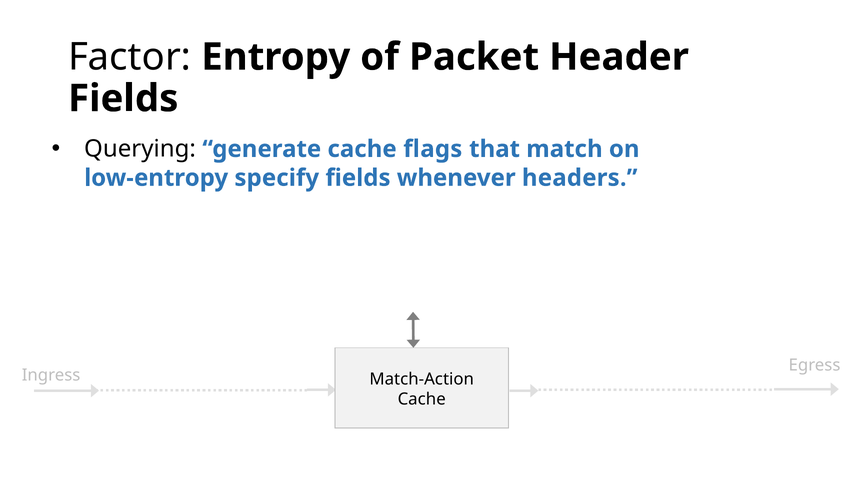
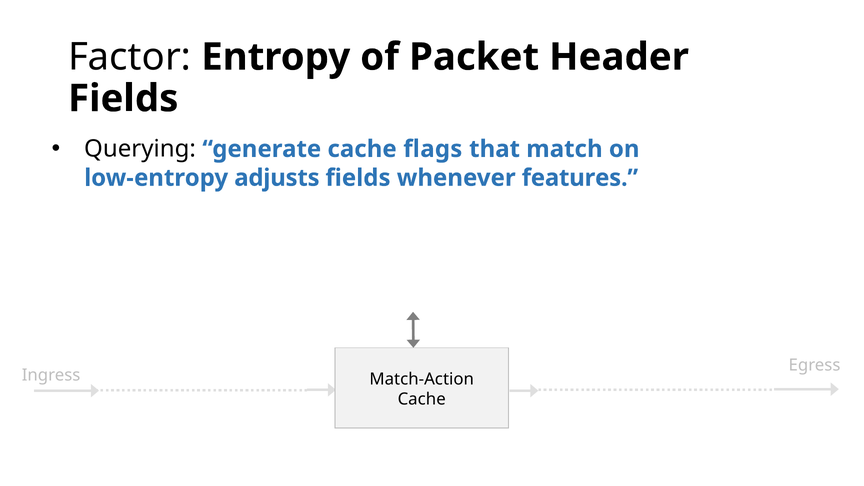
specify: specify -> adjusts (277, 178)
headers: headers -> features (580, 178)
